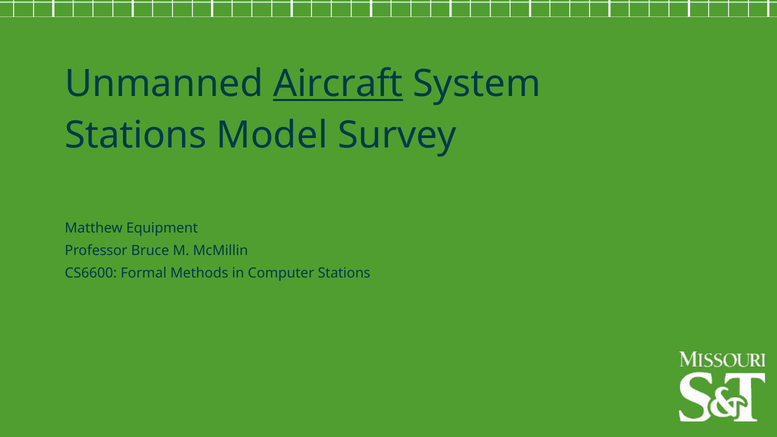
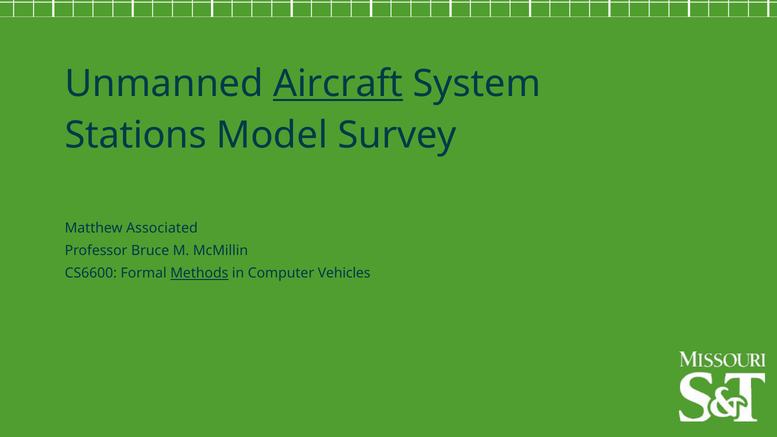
Equipment: Equipment -> Associated (162, 228)
Methods underline: none -> present (199, 273)
Computer Stations: Stations -> Vehicles (344, 273)
